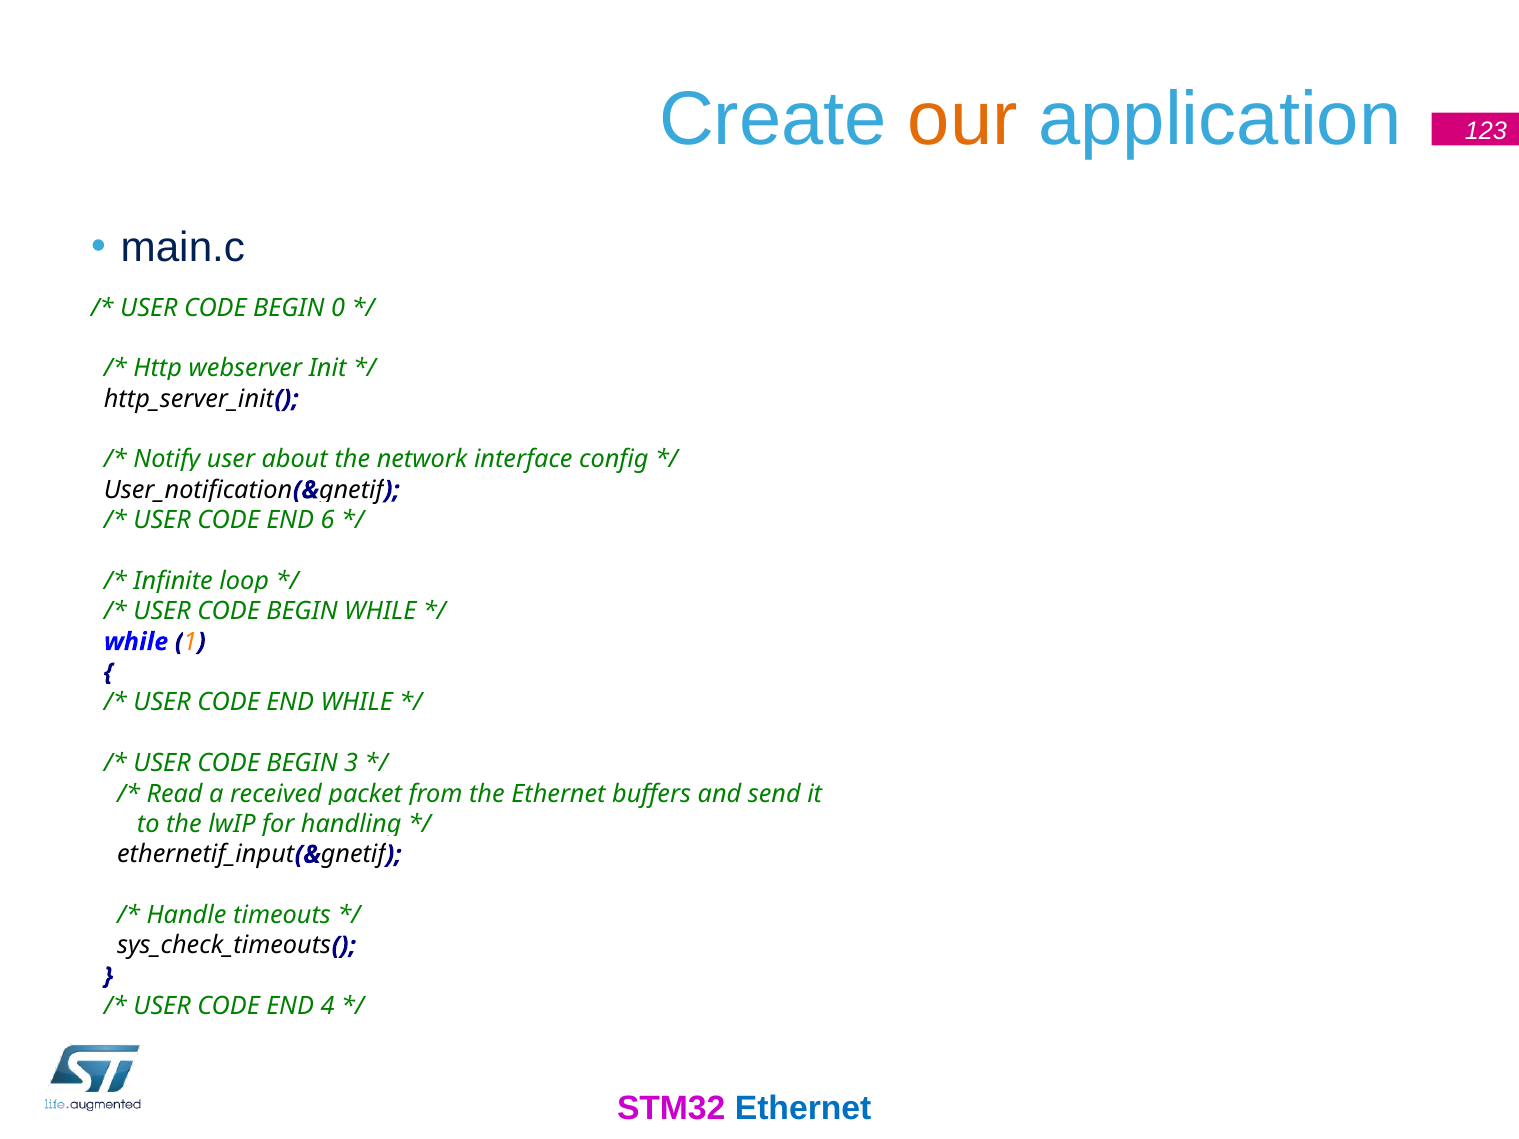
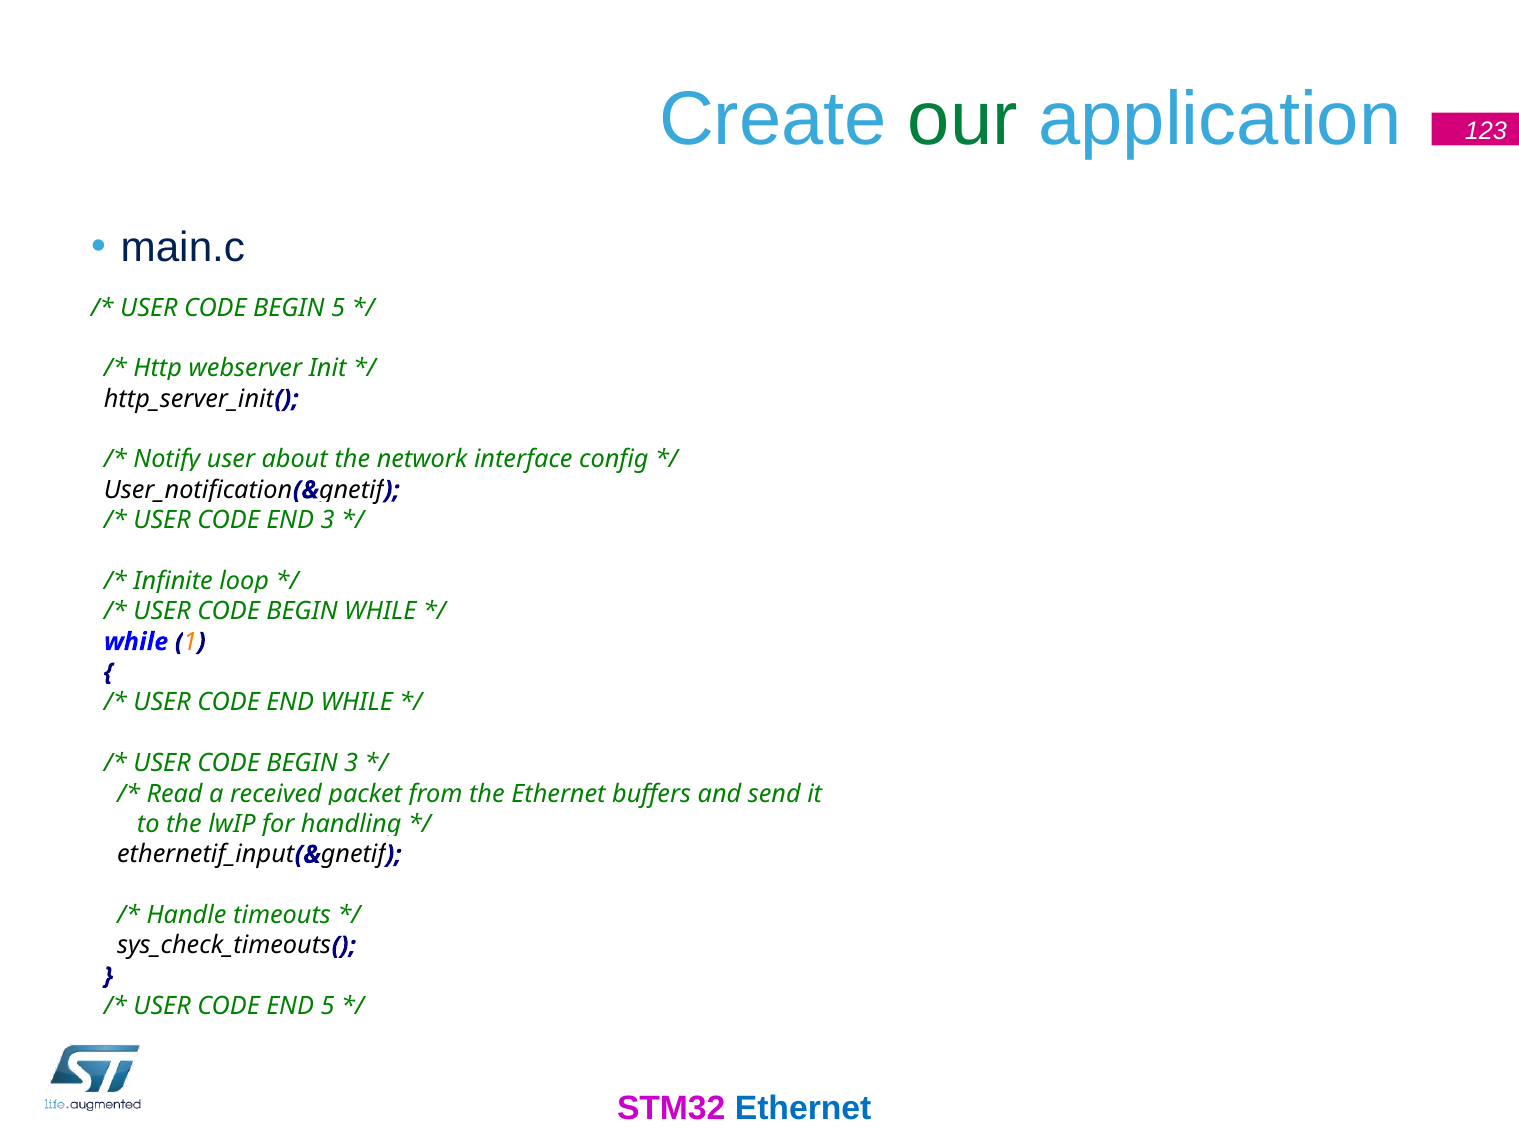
our colour: orange -> green (963, 119)
BEGIN 0: 0 -> 5 (338, 308)
END 6: 6 -> 3 (328, 520)
END 4: 4 -> 5 (328, 1007)
